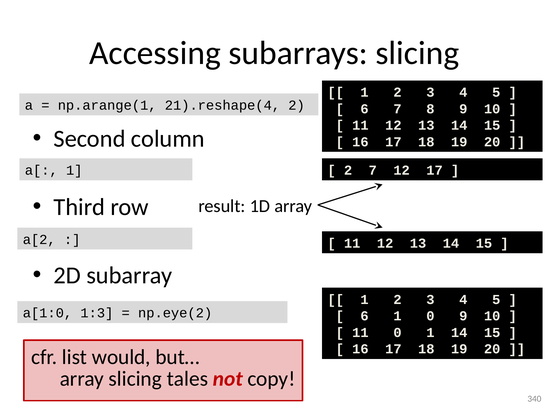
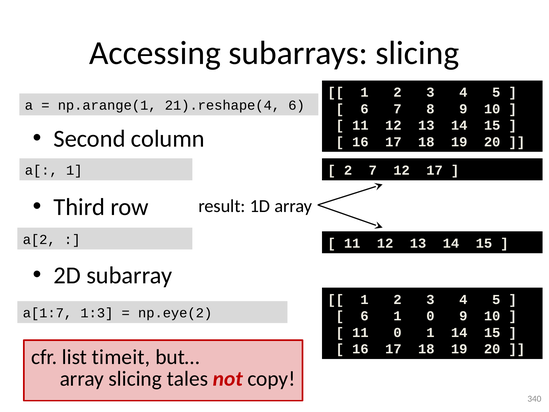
21).reshape(4 2: 2 -> 6 (297, 105)
a[1:0: a[1:0 -> a[1:7 (47, 313)
would: would -> timeit (121, 357)
